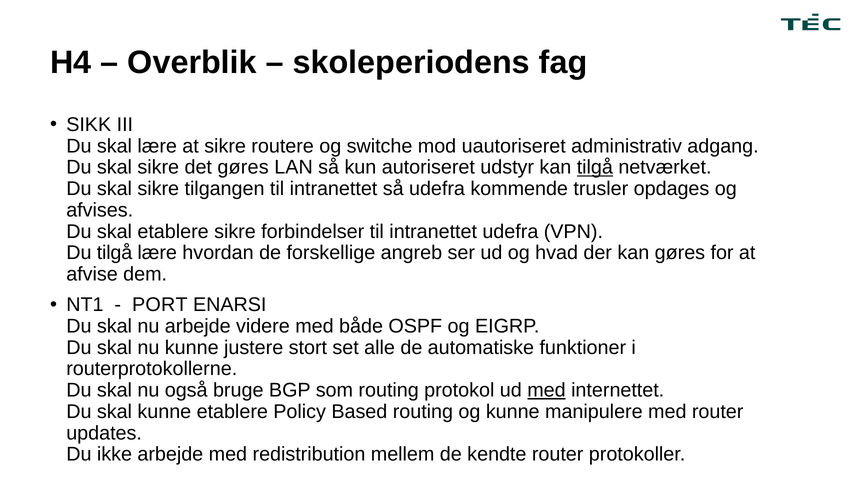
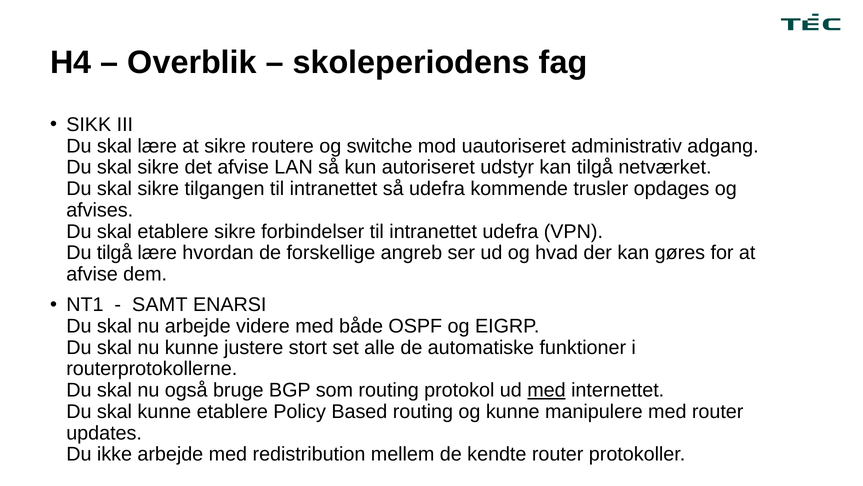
det gøres: gøres -> afvise (243, 167)
tilgå underline: present -> none (595, 167)
PORT: PORT -> SAMT (160, 304)
